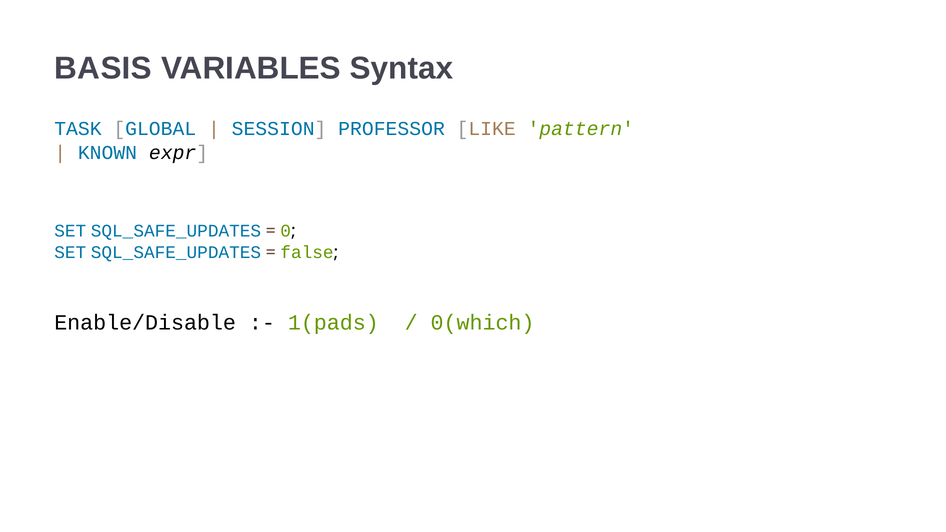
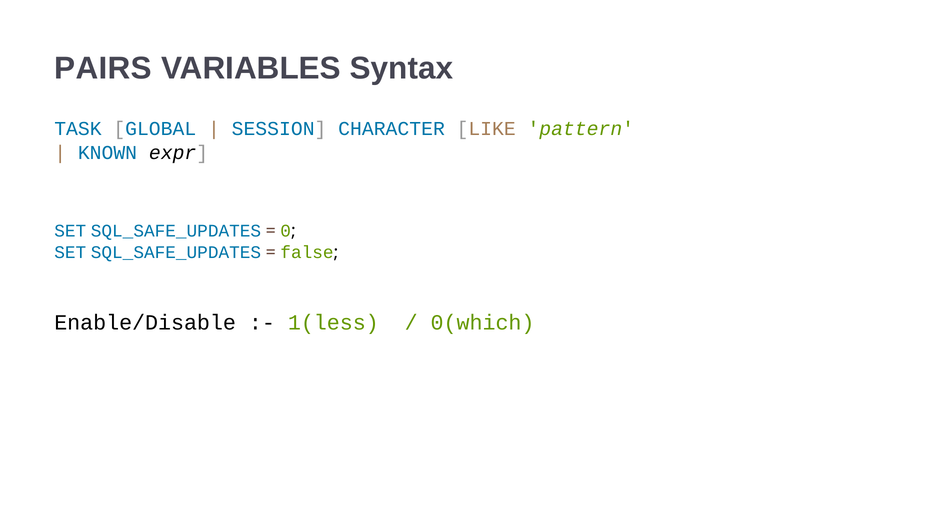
BASIS: BASIS -> PAIRS (103, 68)
PROFESSOR: PROFESSOR -> CHARACTER (392, 129)
1(pads: 1(pads -> 1(less (333, 323)
